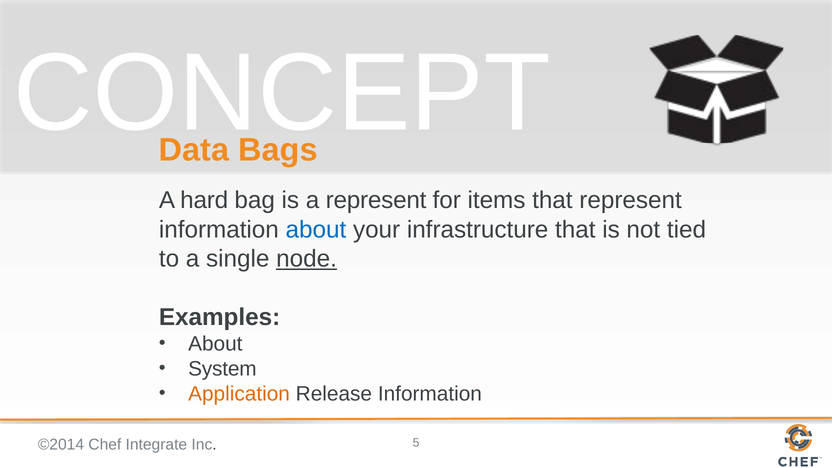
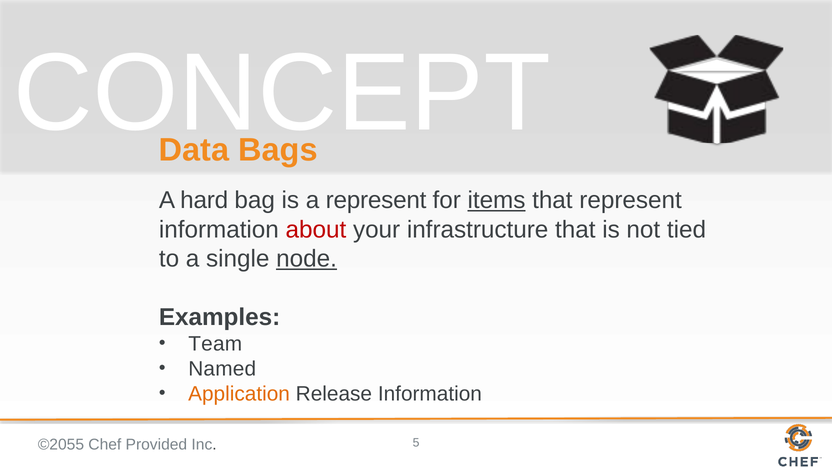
items underline: none -> present (497, 200)
about colour: blue -> red (316, 230)
About: About -> Team (215, 344)
System: System -> Named (222, 369)
©2014: ©2014 -> ©2055 (61, 445)
Integrate: Integrate -> Provided (156, 445)
